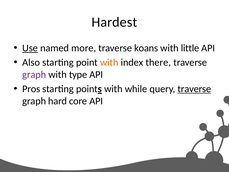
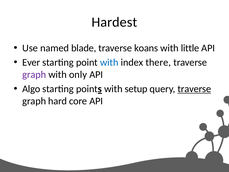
Use underline: present -> none (30, 48)
more: more -> blade (84, 48)
Also: Also -> Ever (31, 62)
with colour: orange -> blue (109, 62)
type: type -> only (78, 75)
Pros: Pros -> Algo (31, 89)
while: while -> setup (136, 89)
